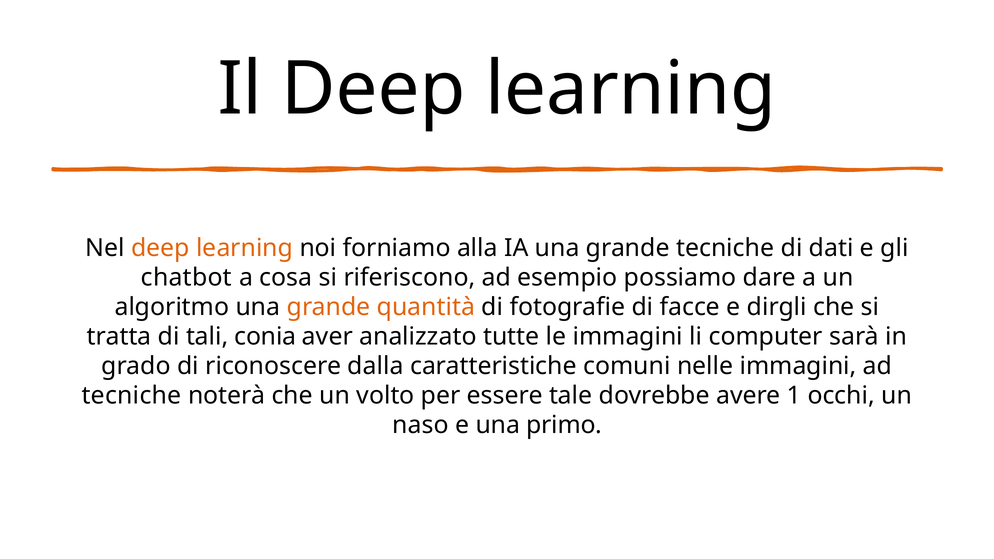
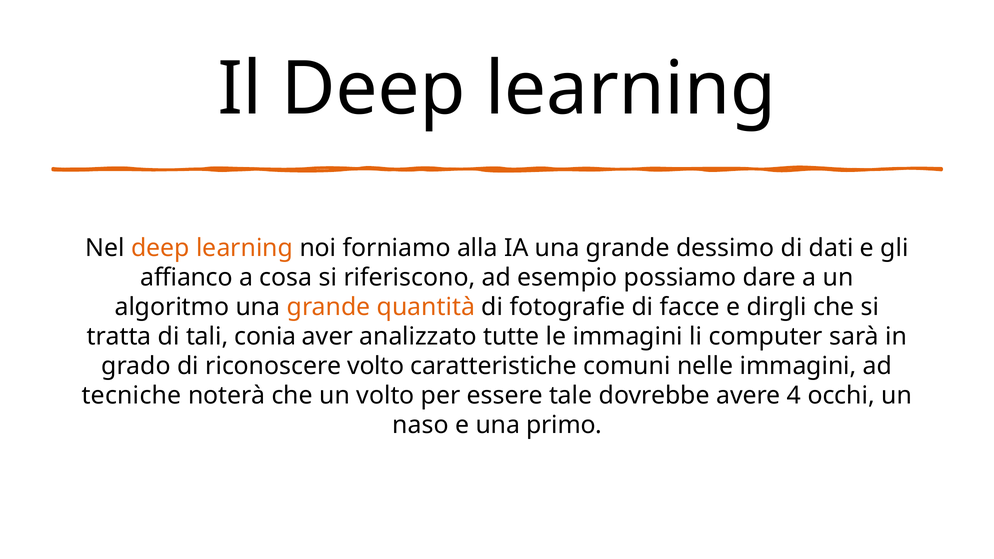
grande tecniche: tecniche -> dessimo (725, 248)
chatbot: chatbot -> affianco (187, 278)
riconoscere dalla: dalla -> volto (376, 366)
1: 1 -> 4 (794, 396)
